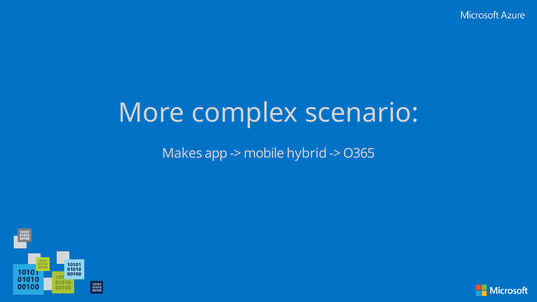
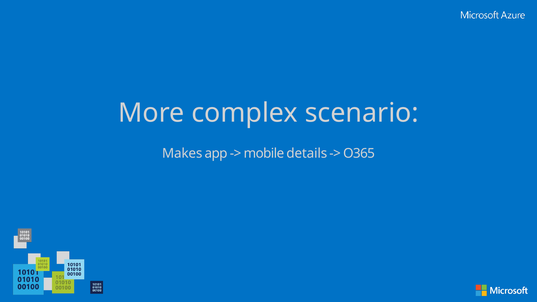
hybrid: hybrid -> details (307, 153)
